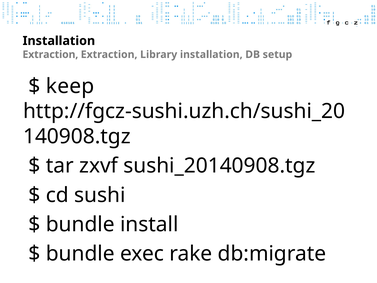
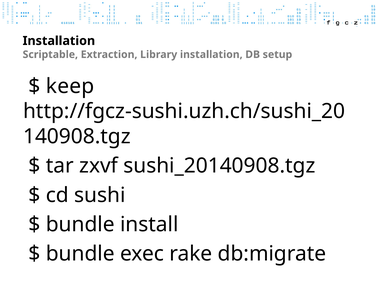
Extraction: Extraction -> Scriptable (50, 54)
